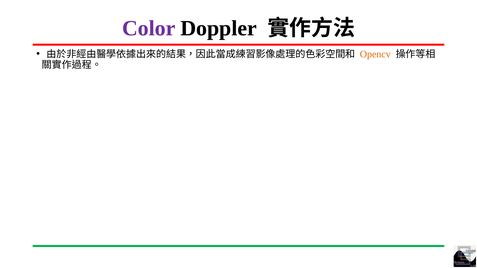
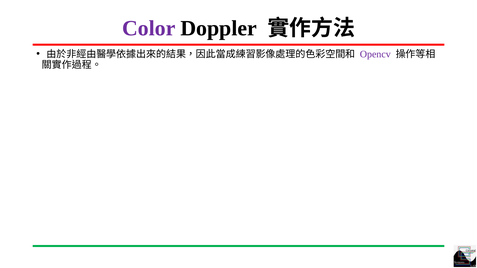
Opencv colour: orange -> purple (375, 54)
